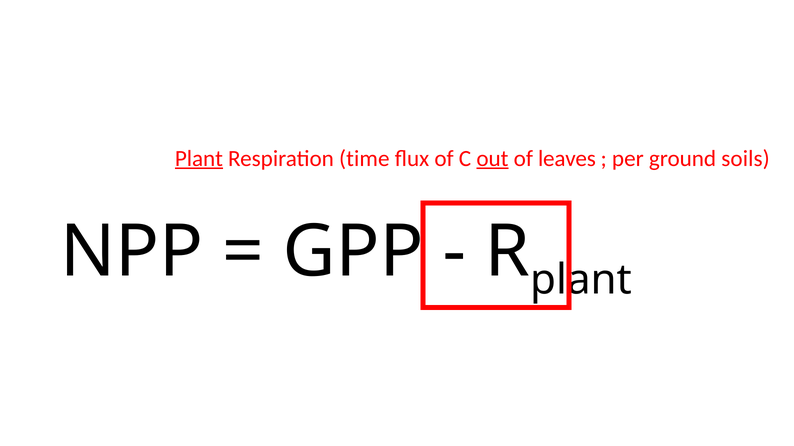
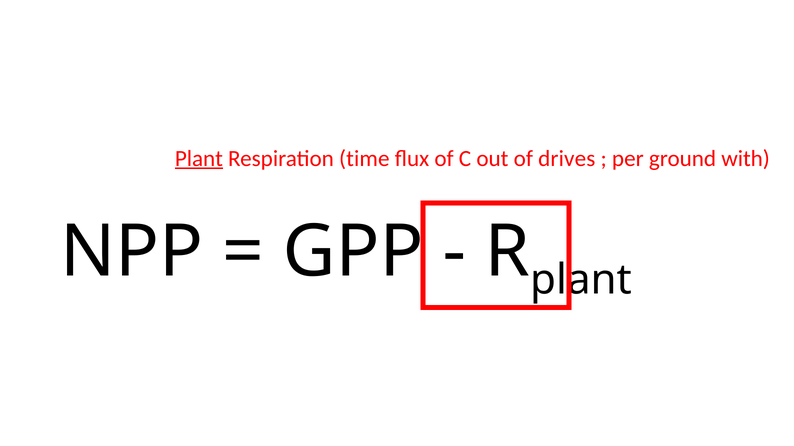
out underline: present -> none (492, 159)
leaves: leaves -> drives (567, 159)
soils: soils -> with (746, 159)
